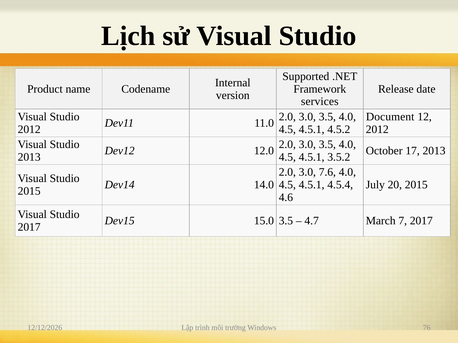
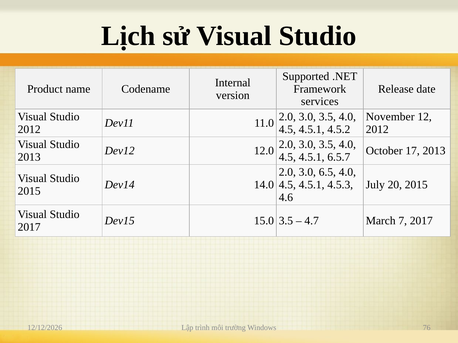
Document: Document -> November (390, 117)
3.5.2: 3.5.2 -> 6.5.7 (339, 157)
7.6: 7.6 -> 6.5 (327, 172)
4.5.4: 4.5.4 -> 4.5.3 (340, 185)
